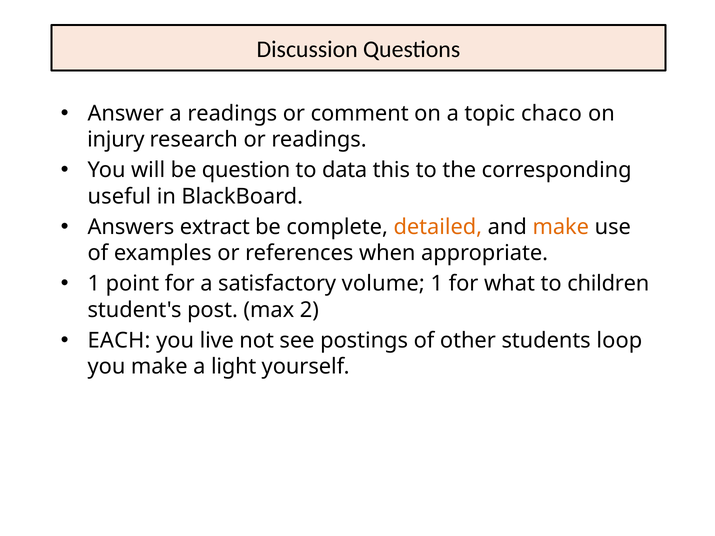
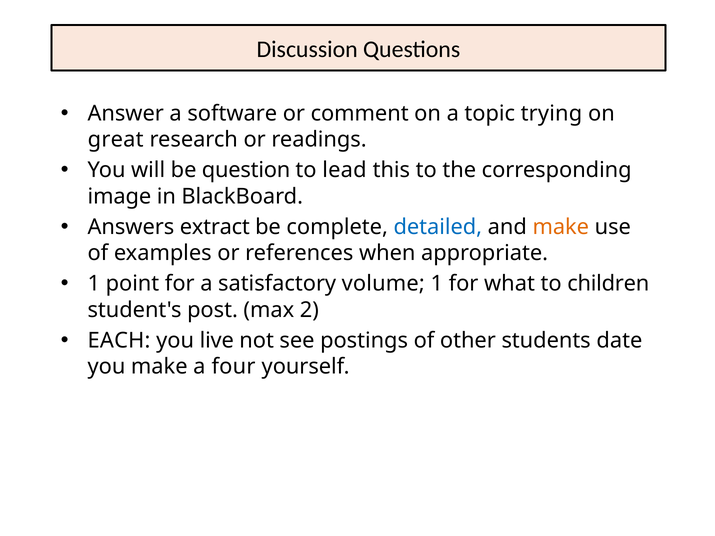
a readings: readings -> software (232, 114)
chaco: chaco -> trying (551, 114)
injury: injury -> great (116, 140)
data: data -> lead (344, 170)
useful: useful -> image (119, 197)
detailed colour: orange -> blue (438, 227)
loop: loop -> date (619, 341)
light: light -> four (233, 367)
